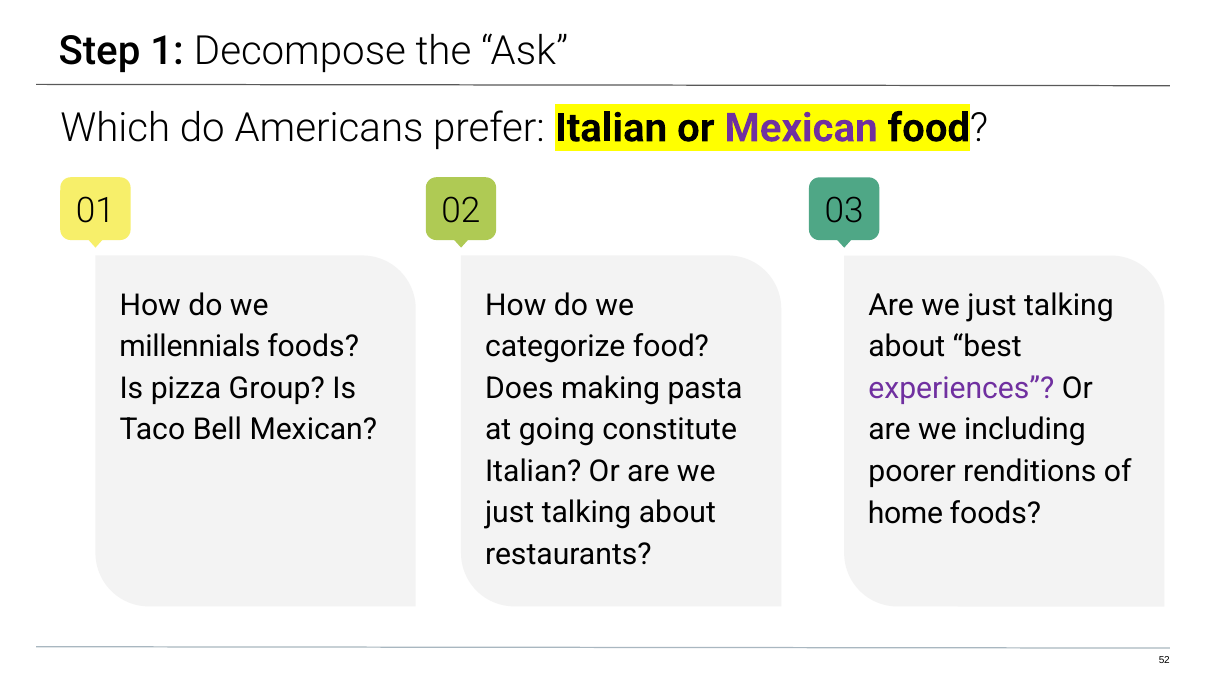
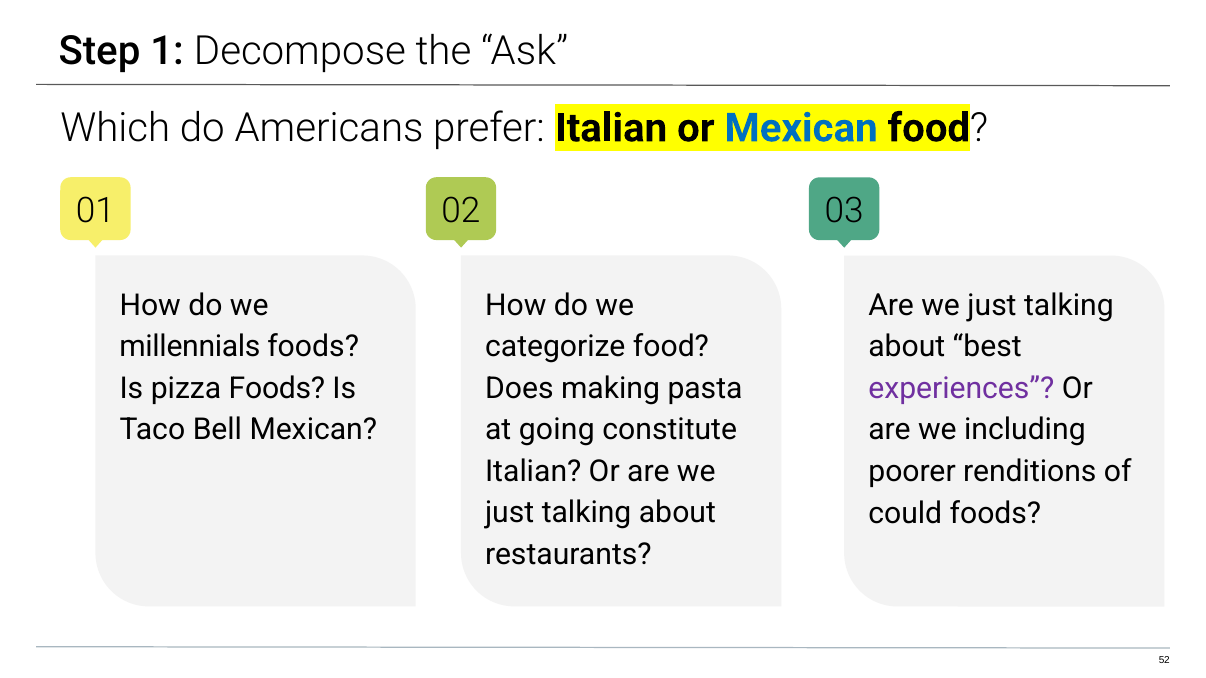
Mexican colour: purple -> blue (801, 128)
pizza Group: Group -> Foods (277, 389)
home: home -> could (905, 513)
